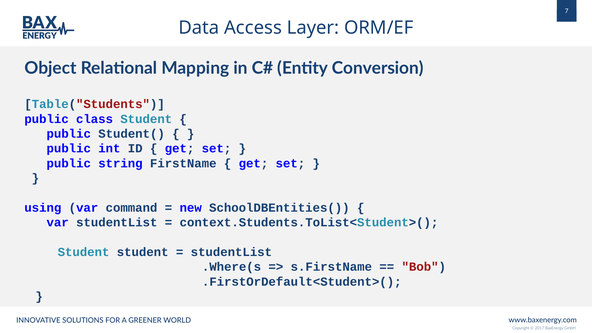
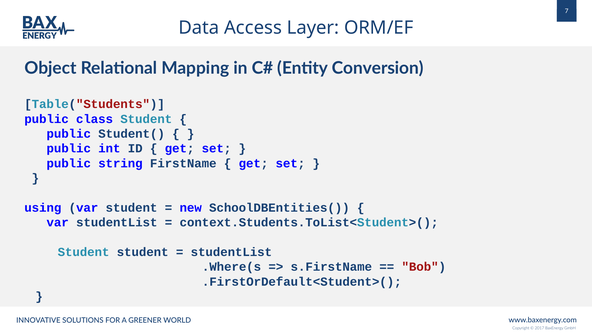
var command: command -> student (132, 208)
